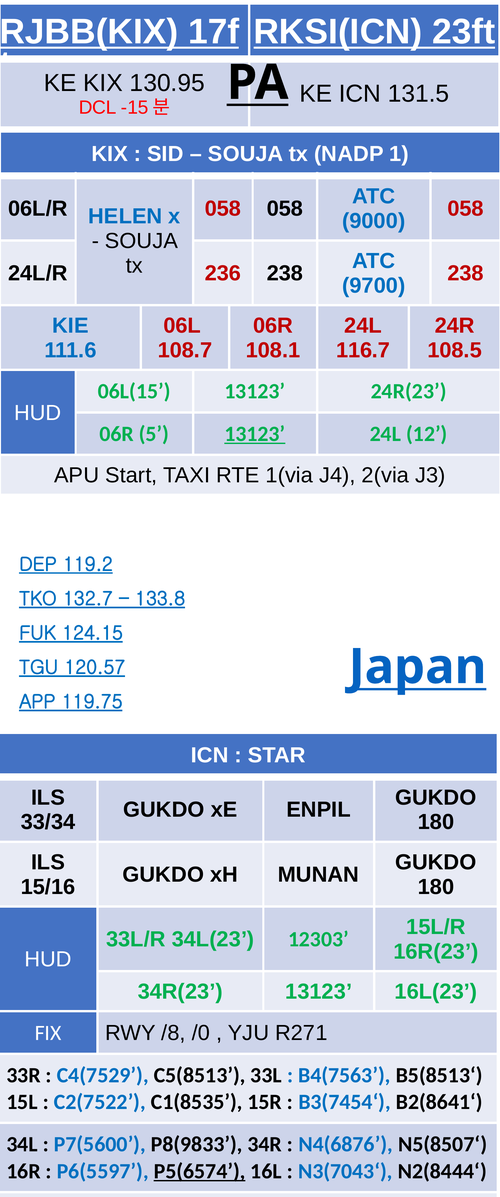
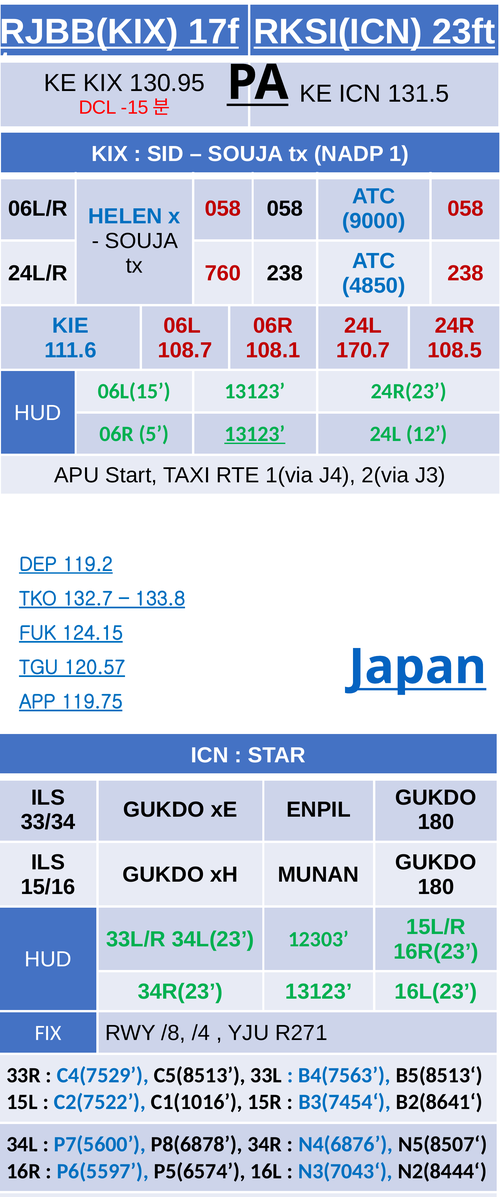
236: 236 -> 760 (223, 273)
9700: 9700 -> 4850 (374, 285)
116.7: 116.7 -> 170.7 (363, 350)
/0: /0 -> /4 (201, 1032)
C1(8535: C1(8535 -> C1(1016 (197, 1101)
P8(9833: P8(9833 -> P8(6878 (197, 1144)
P5(6574 underline: present -> none (200, 1171)
